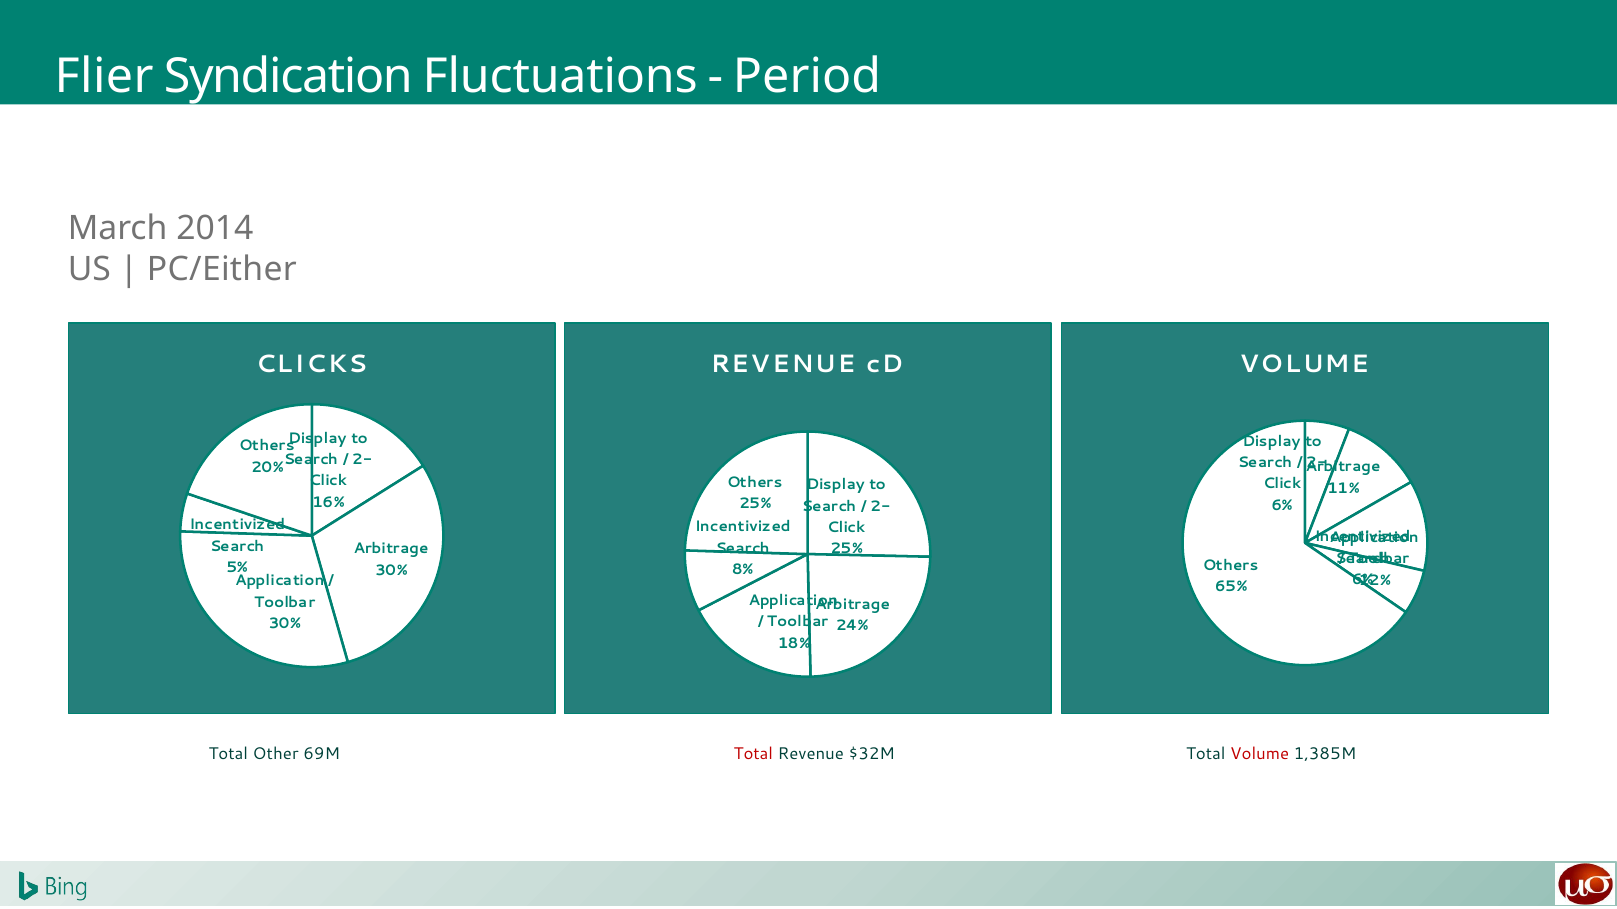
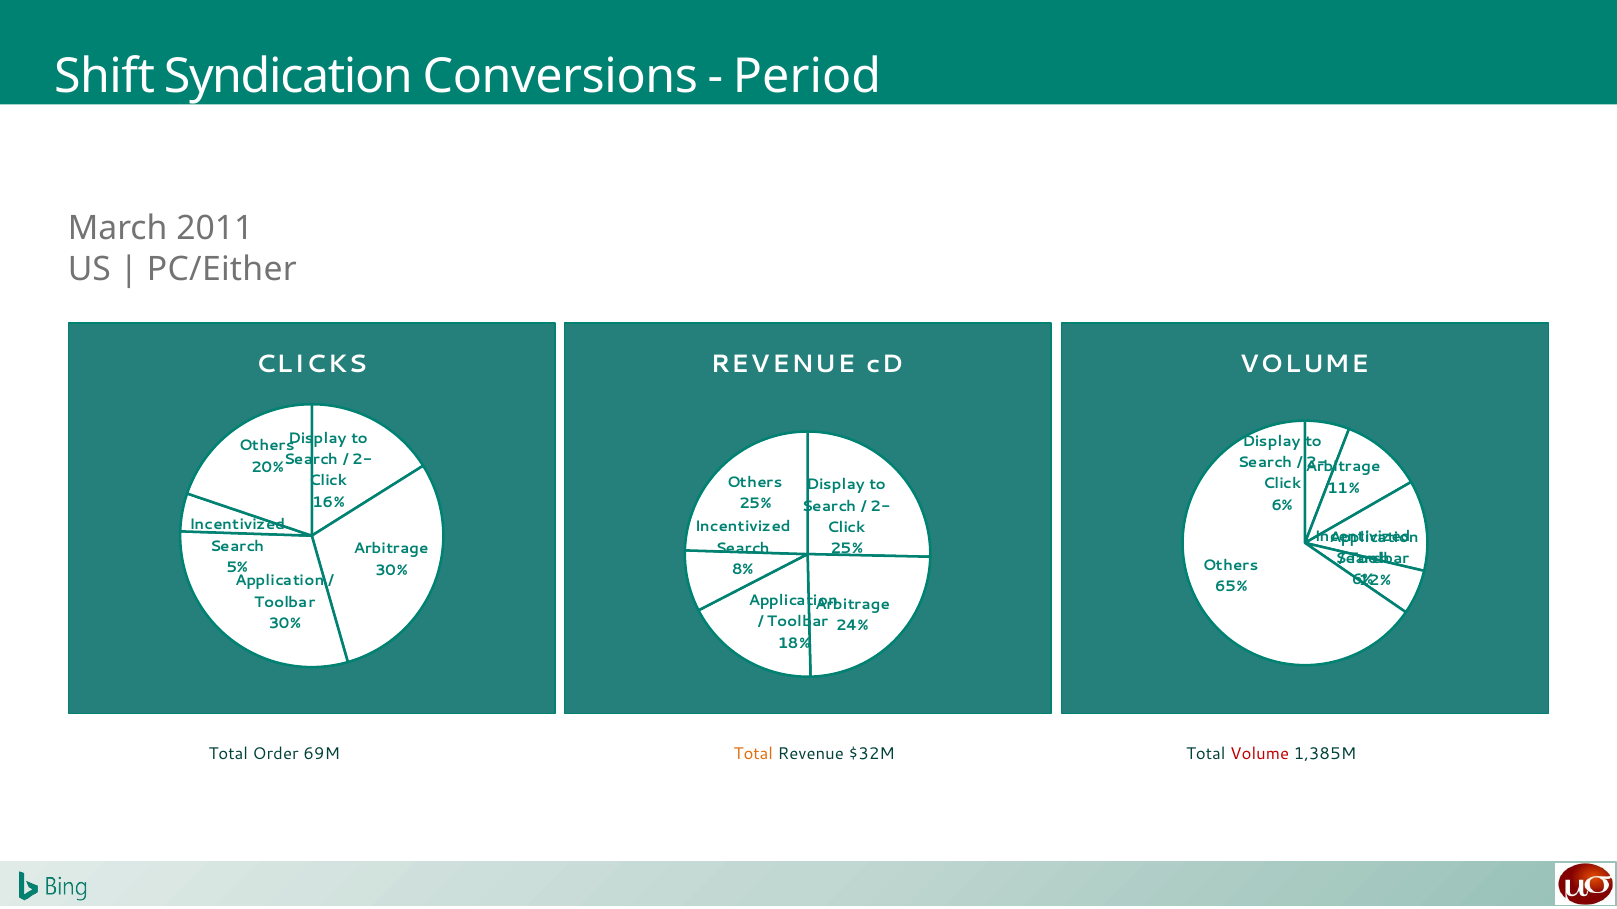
Flier: Flier -> Shift (105, 77)
Fluctuations: Fluctuations -> Conversions (560, 77)
2014: 2014 -> 2011 (215, 229)
Other: Other -> Order (276, 755)
Total colour: red -> orange (753, 755)
